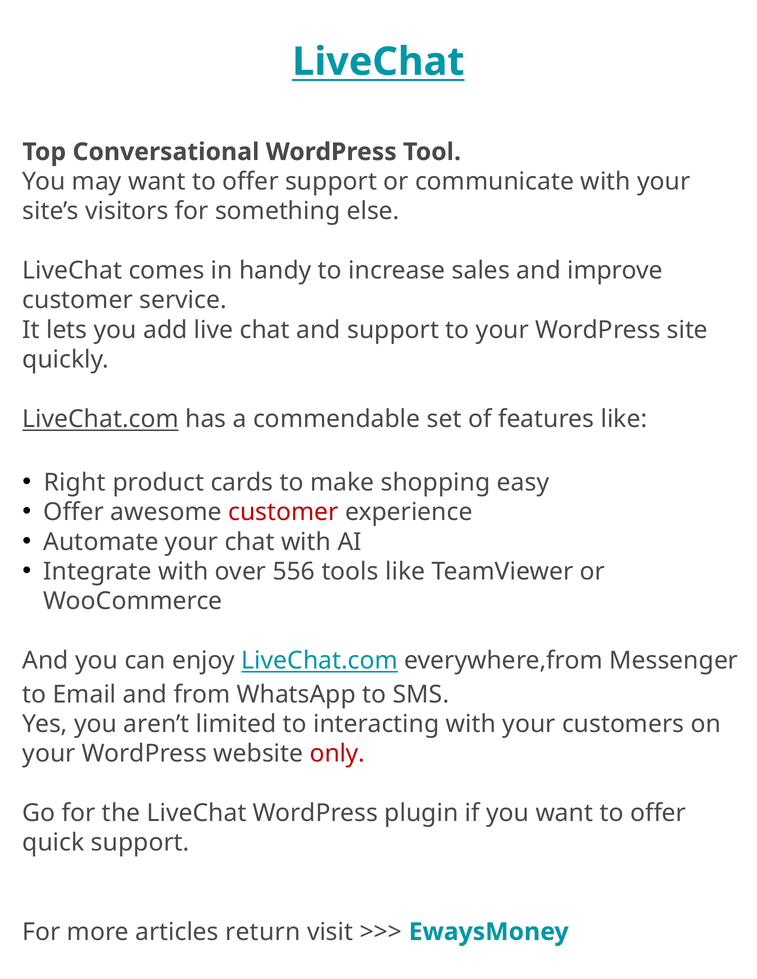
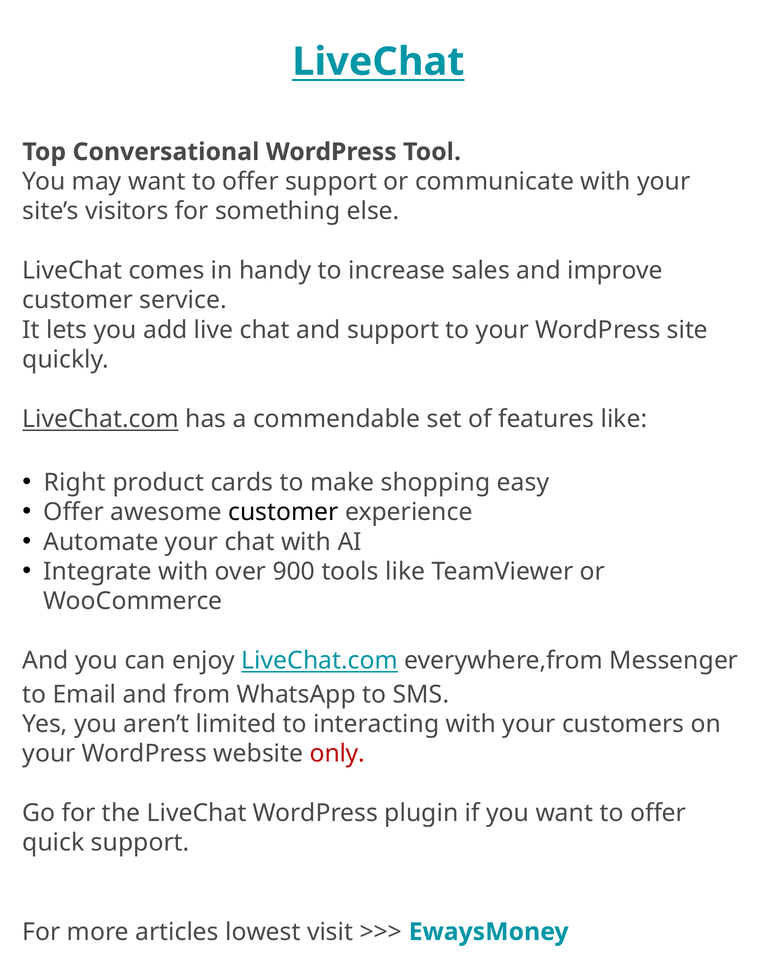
customer colour: red -> black (283, 513)
556: 556 -> 900 (294, 572)
return: return -> lowest (263, 932)
